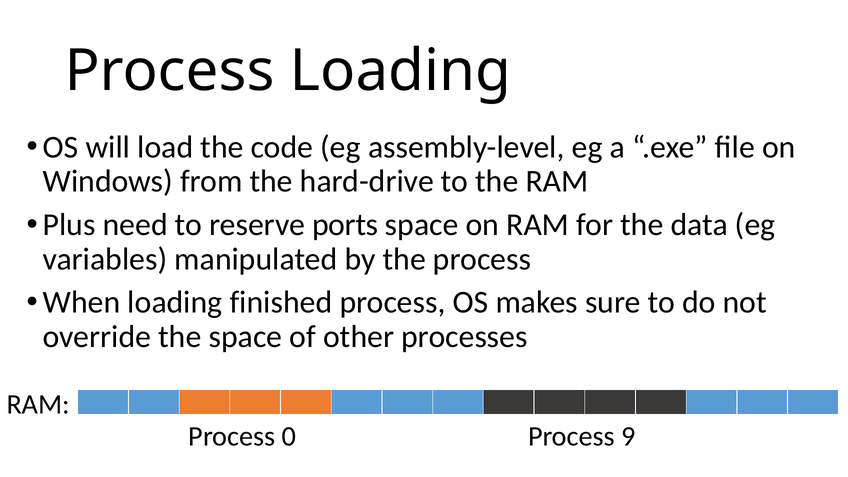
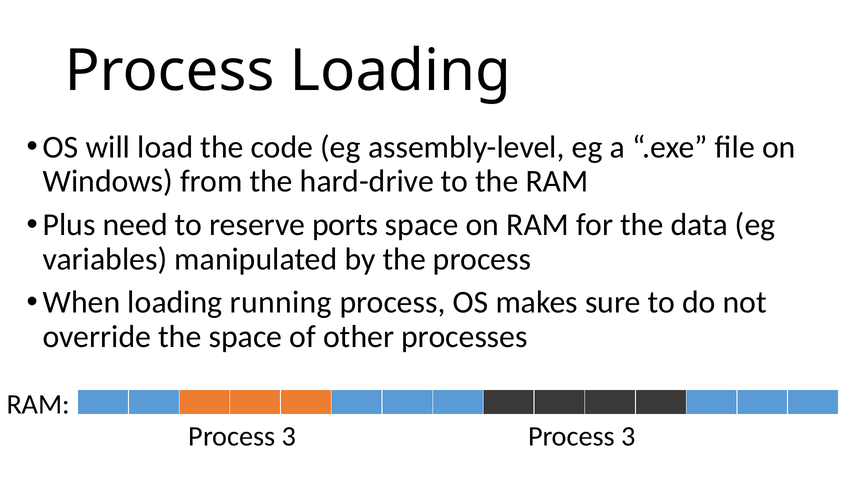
finished: finished -> running (281, 302)
0: 0 -> 3 (289, 436)
9: 9 -> 3 (629, 436)
